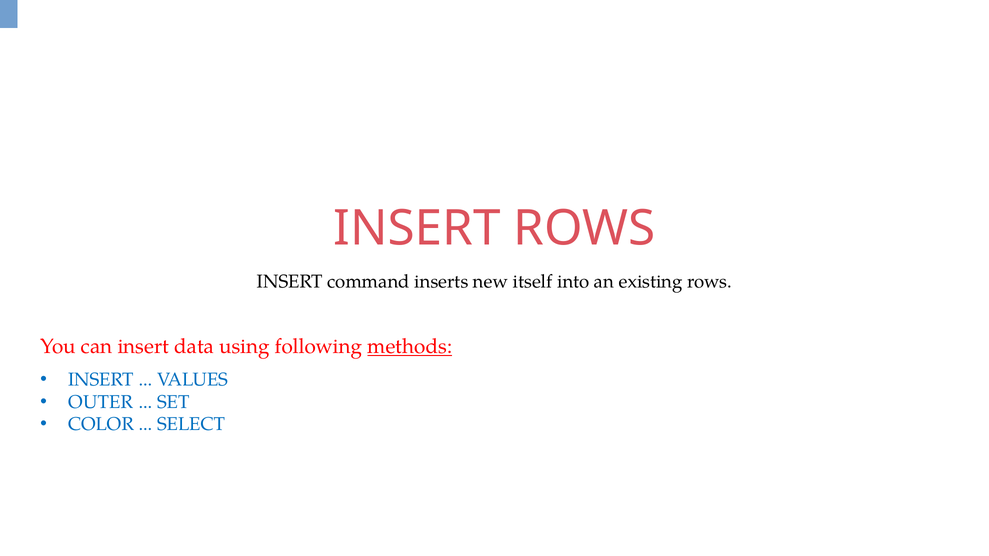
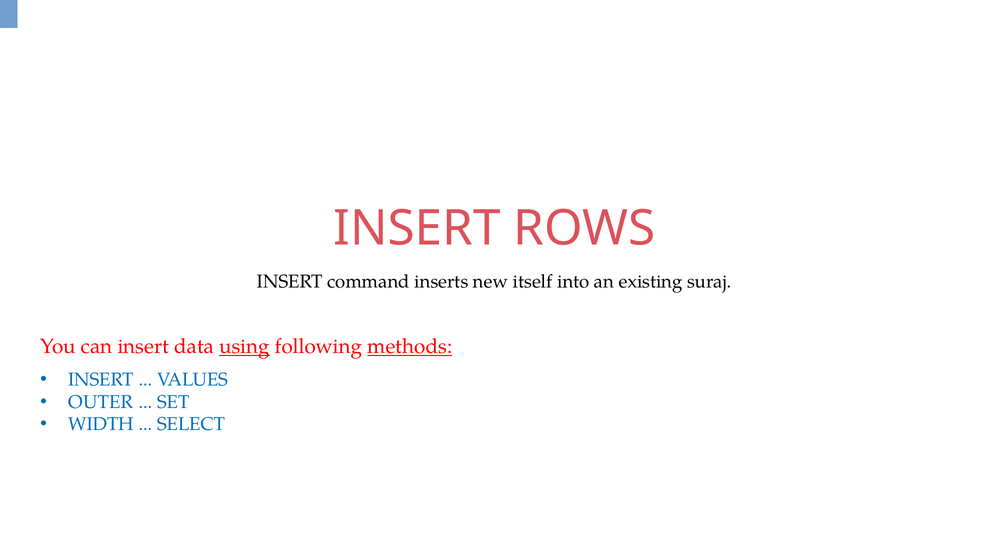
existing rows: rows -> suraj (709, 282)
using underline: none -> present (245, 347)
COLOR: COLOR -> WIDTH (101, 424)
